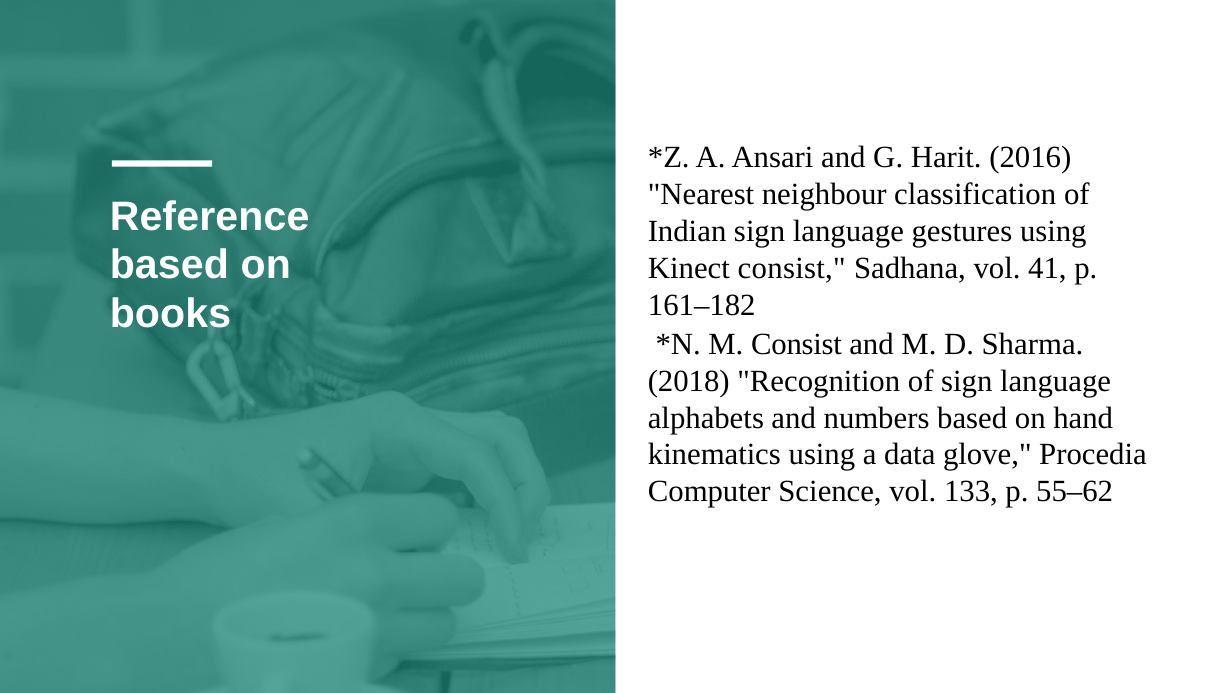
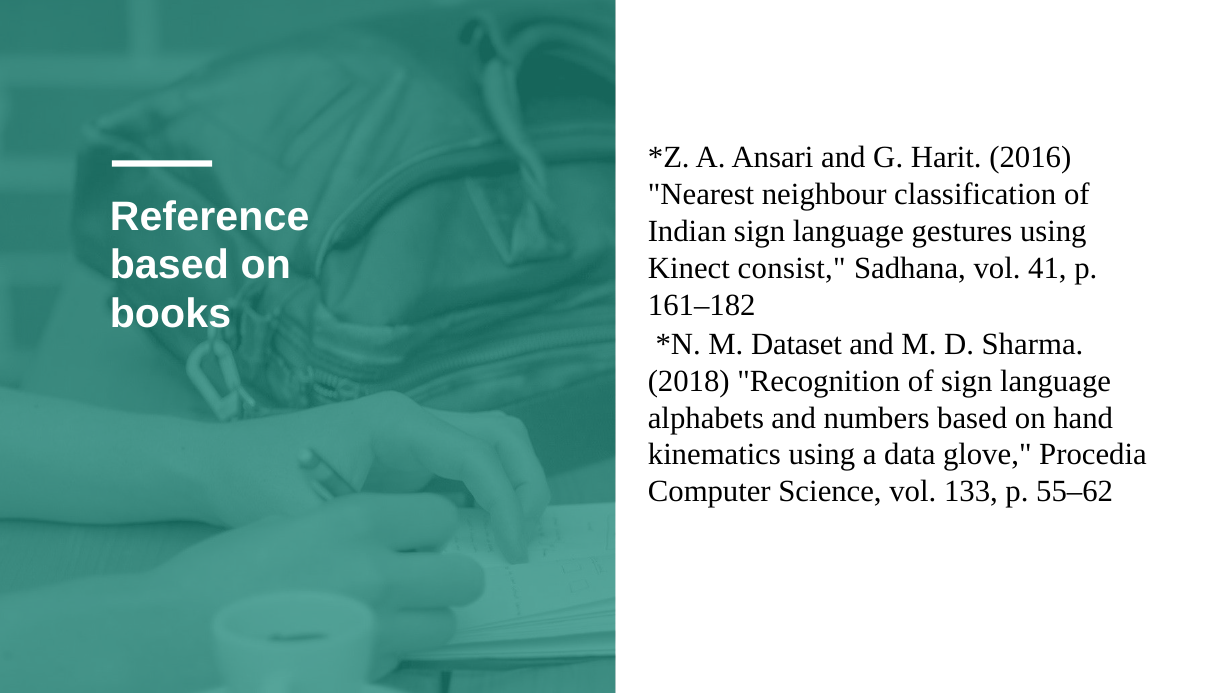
M Consist: Consist -> Dataset (797, 344)
